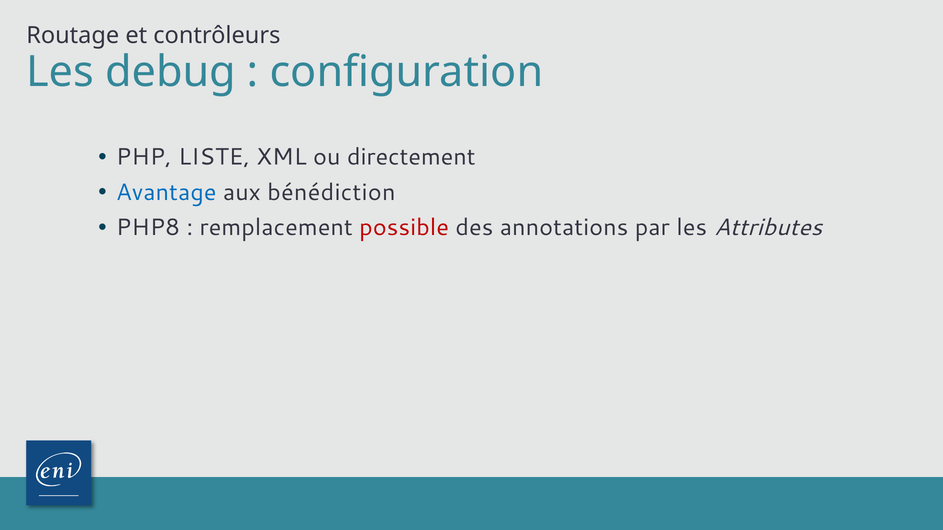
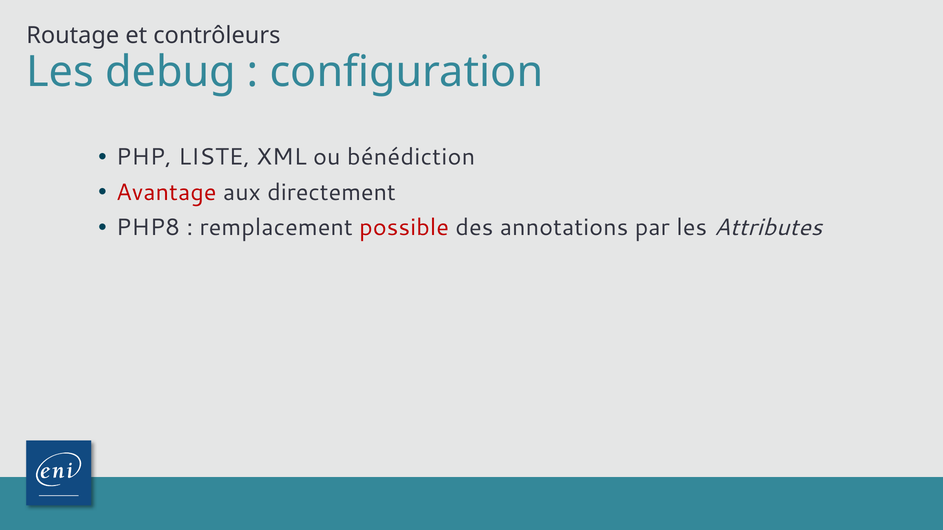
directement: directement -> bénédiction (411, 157)
Avantage colour: blue -> red (166, 193)
bénédiction: bénédiction -> directement (332, 193)
